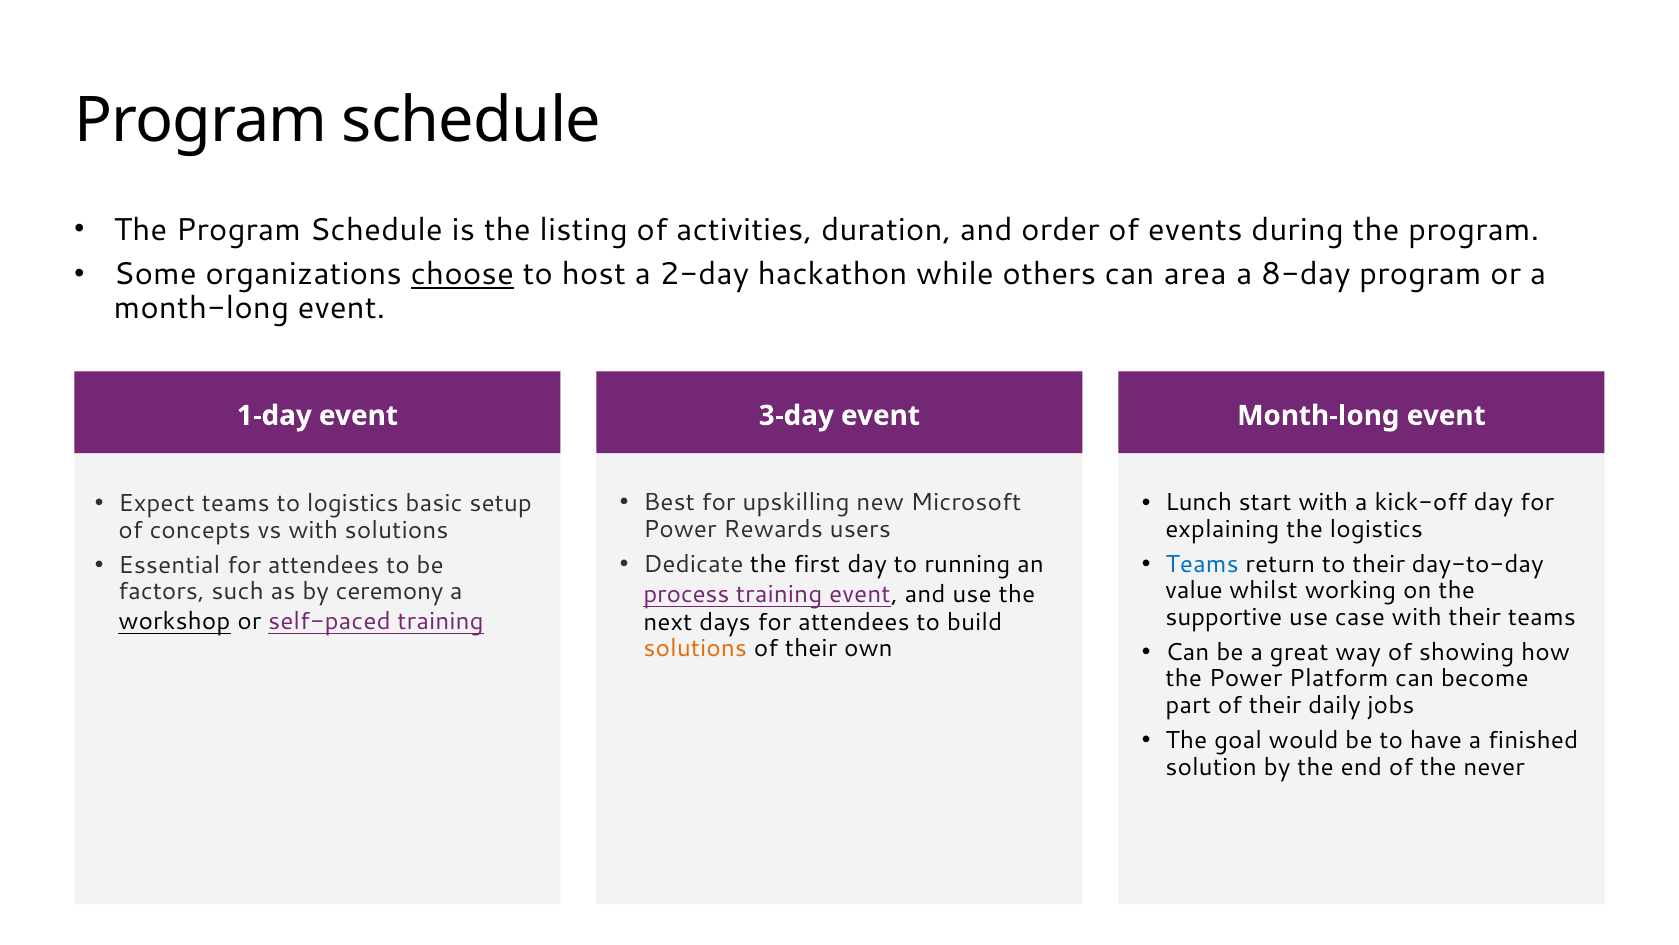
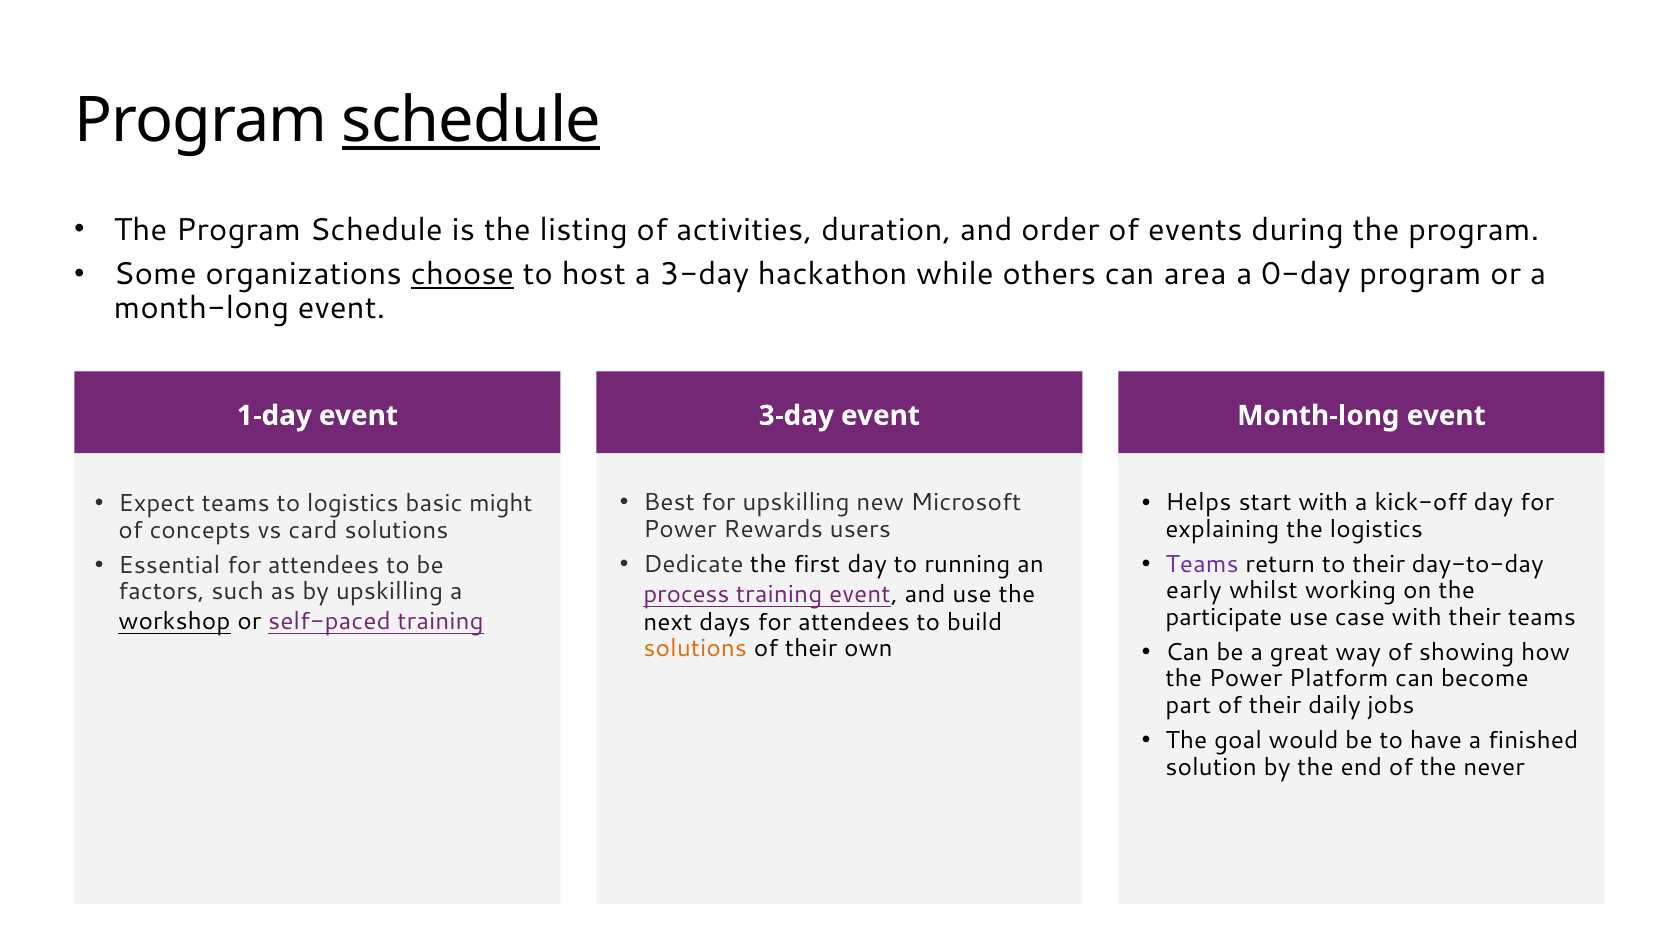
schedule underline: none -> present (471, 121)
a 2-day: 2-day -> 3-day (704, 274)
8-day: 8-day -> 0-day (1306, 274)
Lunch: Lunch -> Helps (1198, 503)
setup: setup -> might (501, 503)
vs with: with -> card (313, 530)
Teams colour: blue -> purple (1202, 564)
value: value -> early (1194, 591)
by ceremony: ceremony -> upskilling (389, 591)
supportive: supportive -> participate (1224, 617)
